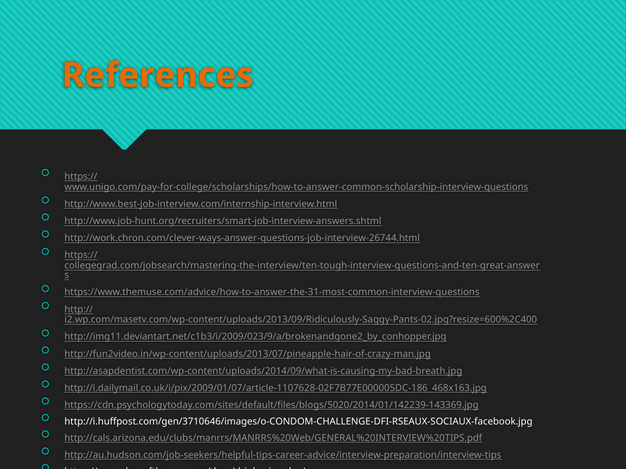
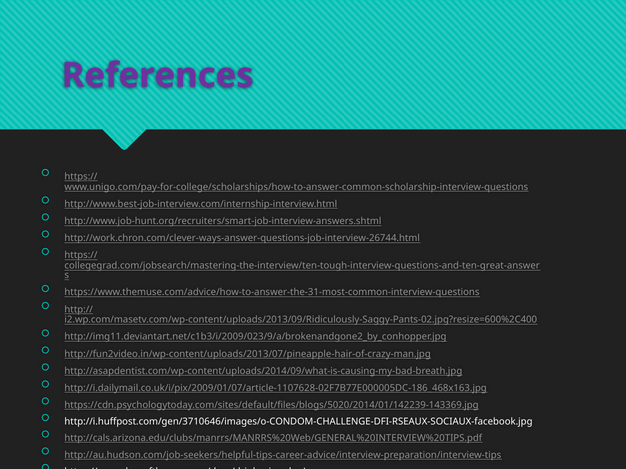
References colour: orange -> purple (158, 75)
